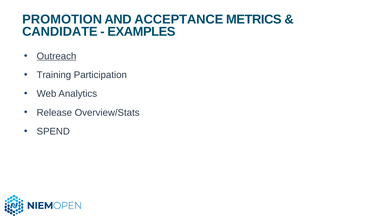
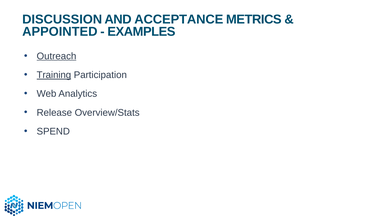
PROMOTION: PROMOTION -> DISCUSSION (62, 19)
CANDIDATE: CANDIDATE -> APPOINTED (60, 32)
Training underline: none -> present (54, 75)
